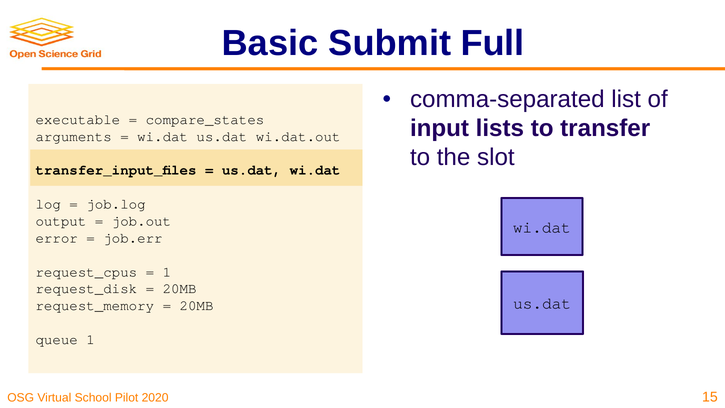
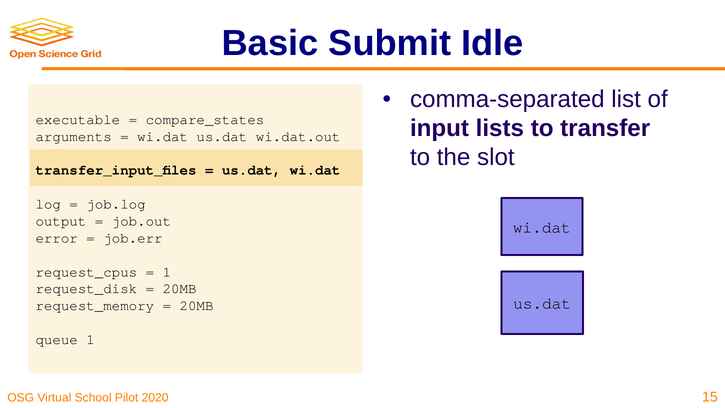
Full: Full -> Idle (492, 43)
